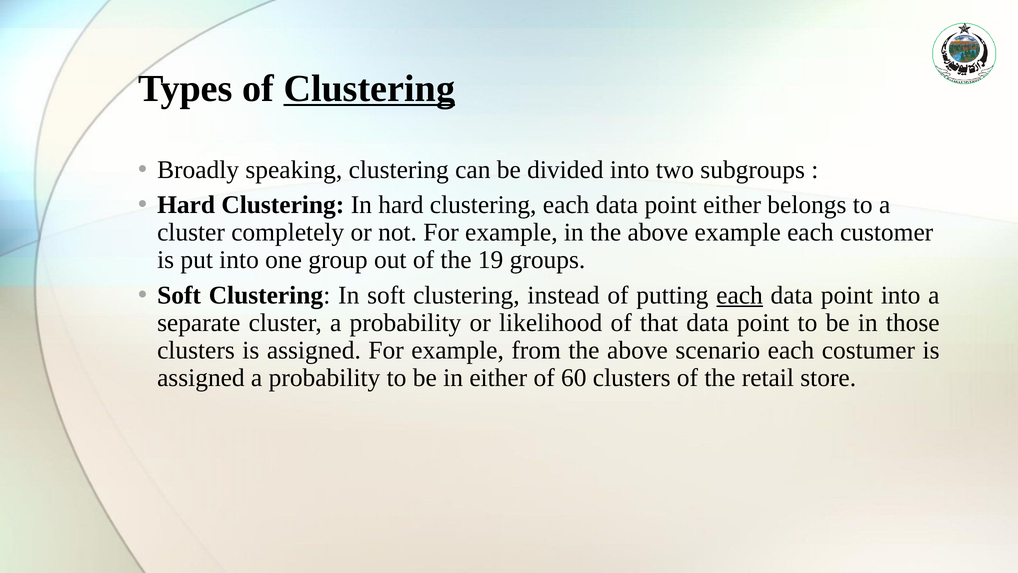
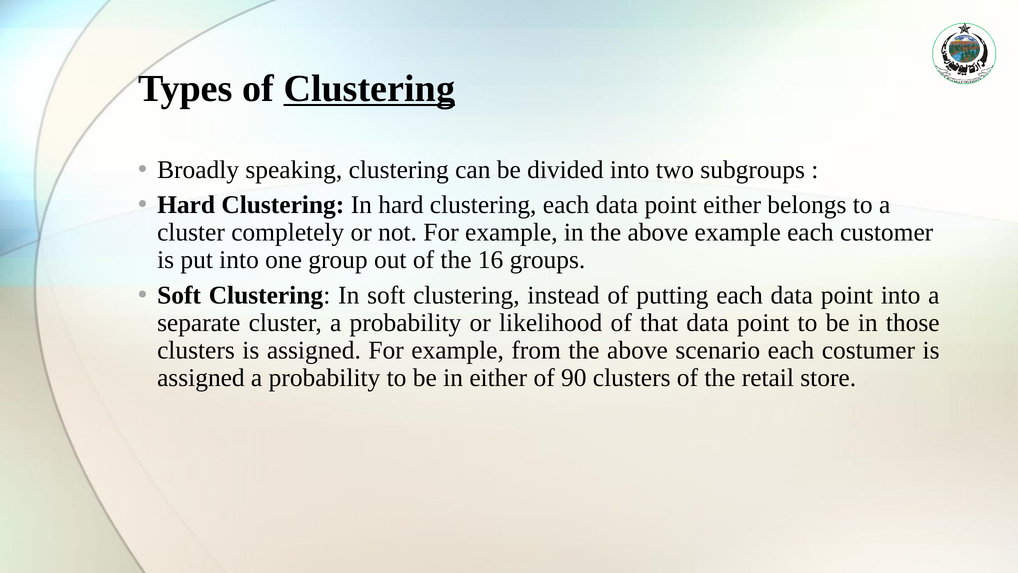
19: 19 -> 16 (491, 260)
each underline: present -> none (740, 295)
60: 60 -> 90 (574, 377)
